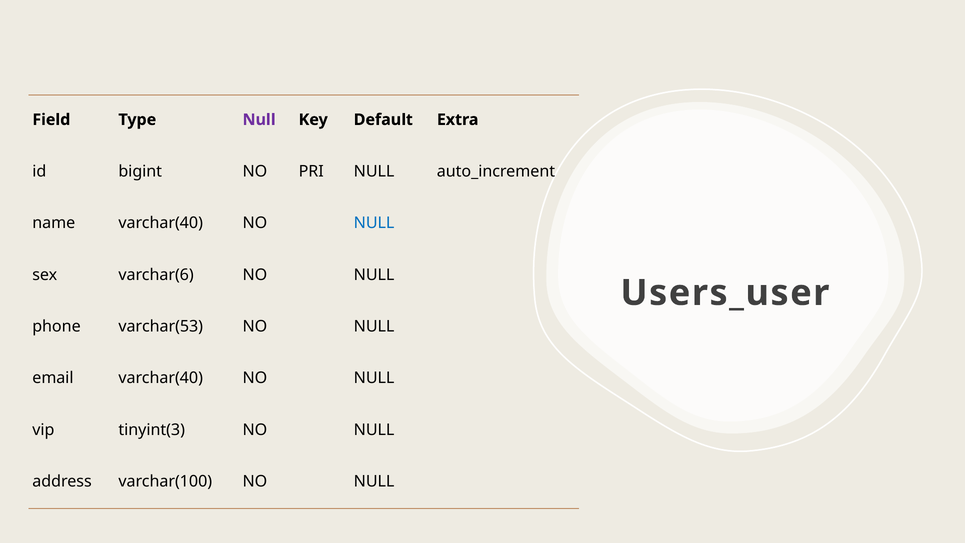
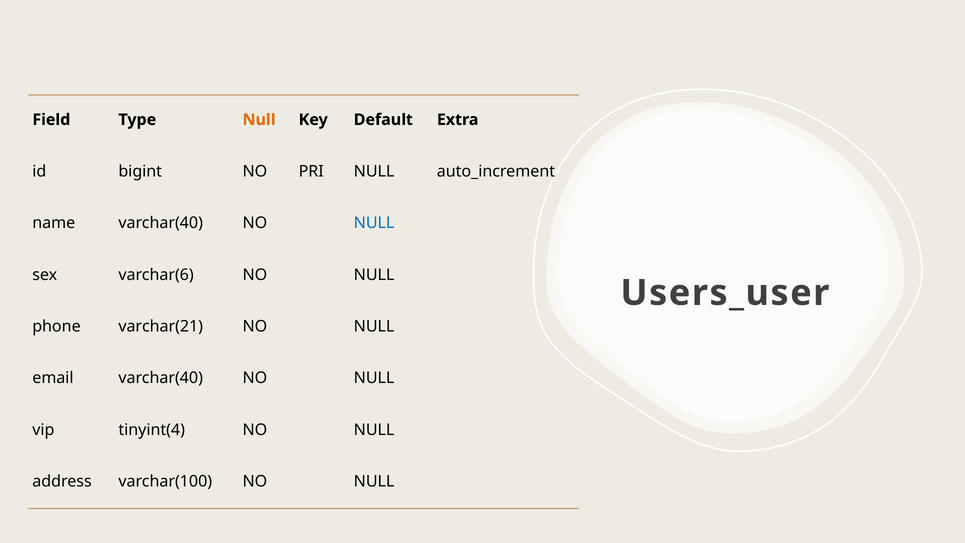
Null colour: purple -> orange (259, 120)
varchar(53: varchar(53 -> varchar(21 (161, 326)
tinyint(3: tinyint(3 -> tinyint(4 (152, 430)
